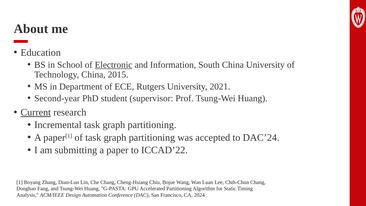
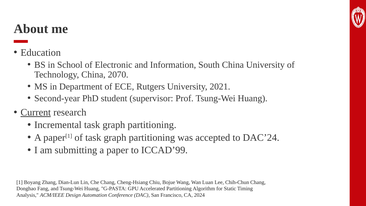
Electronic underline: present -> none (114, 65)
2015: 2015 -> 2070 (118, 75)
ICCAD’22: ICCAD’22 -> ICCAD’99 (164, 150)
